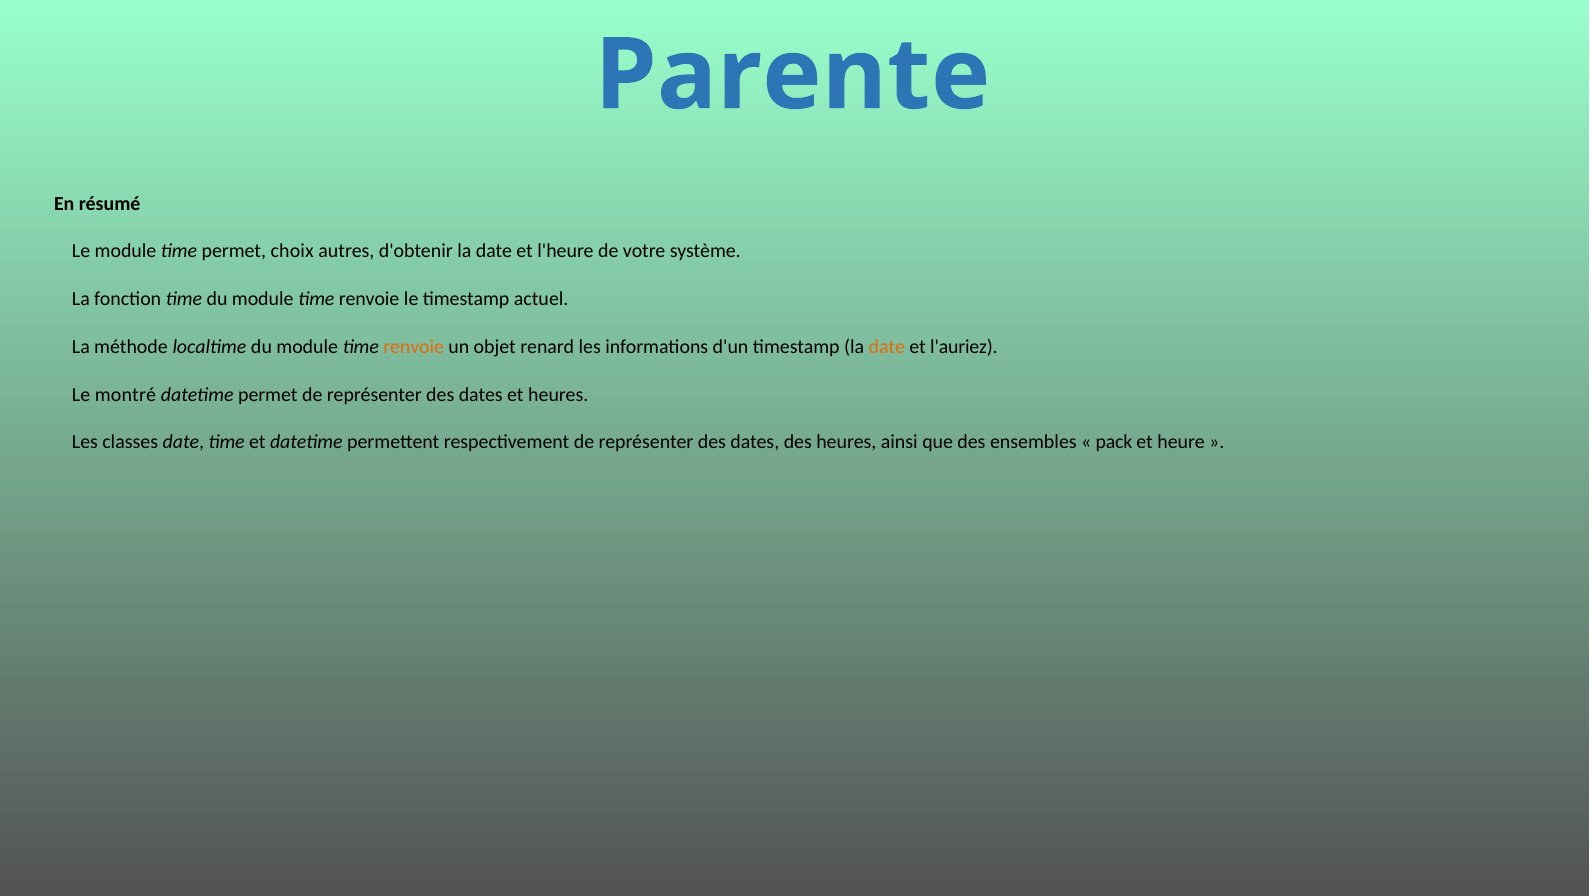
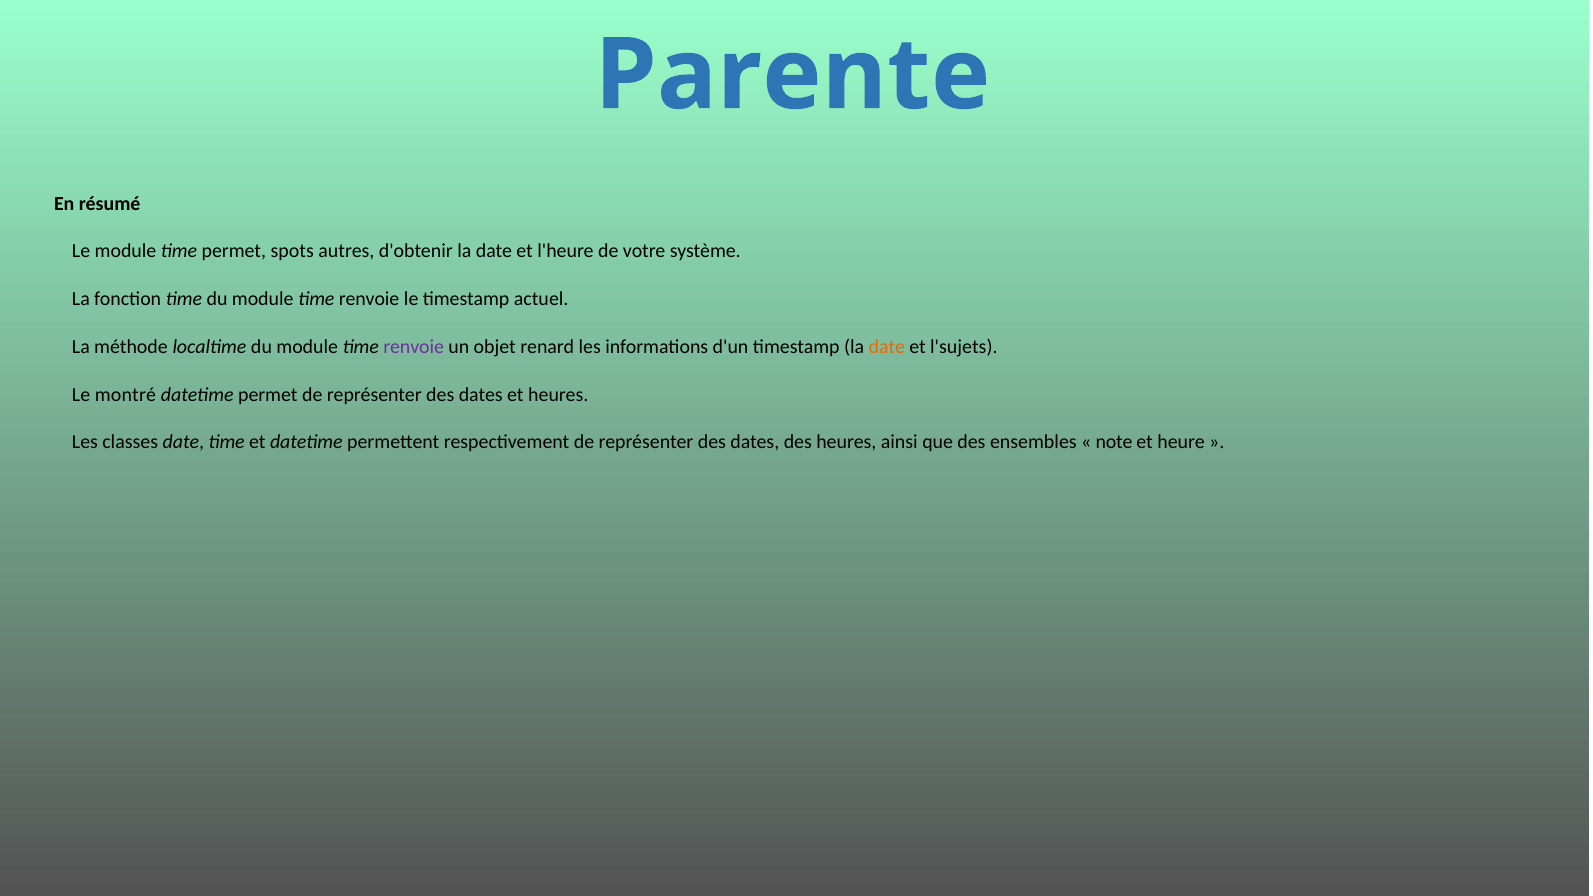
choix: choix -> spots (292, 251)
renvoie colour: orange -> purple (414, 347)
l'auriez: l'auriez -> l'sujets (964, 347)
pack: pack -> note (1114, 442)
